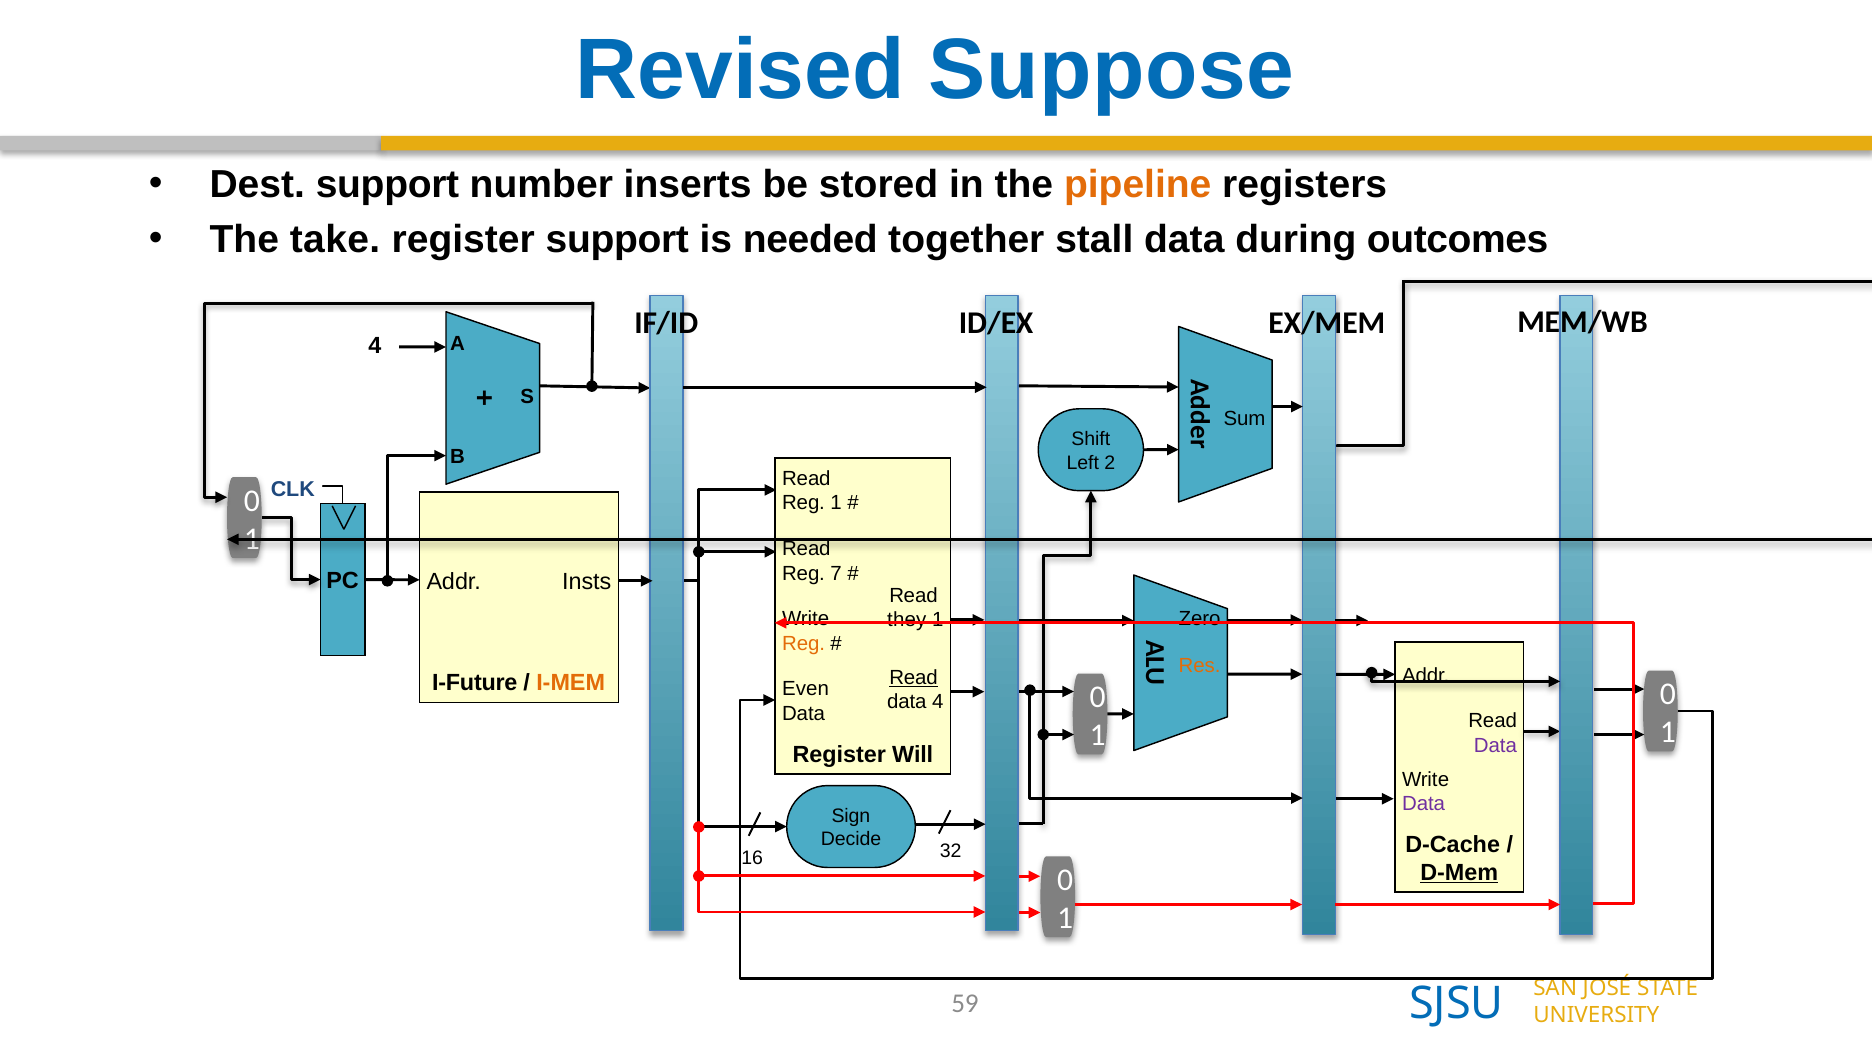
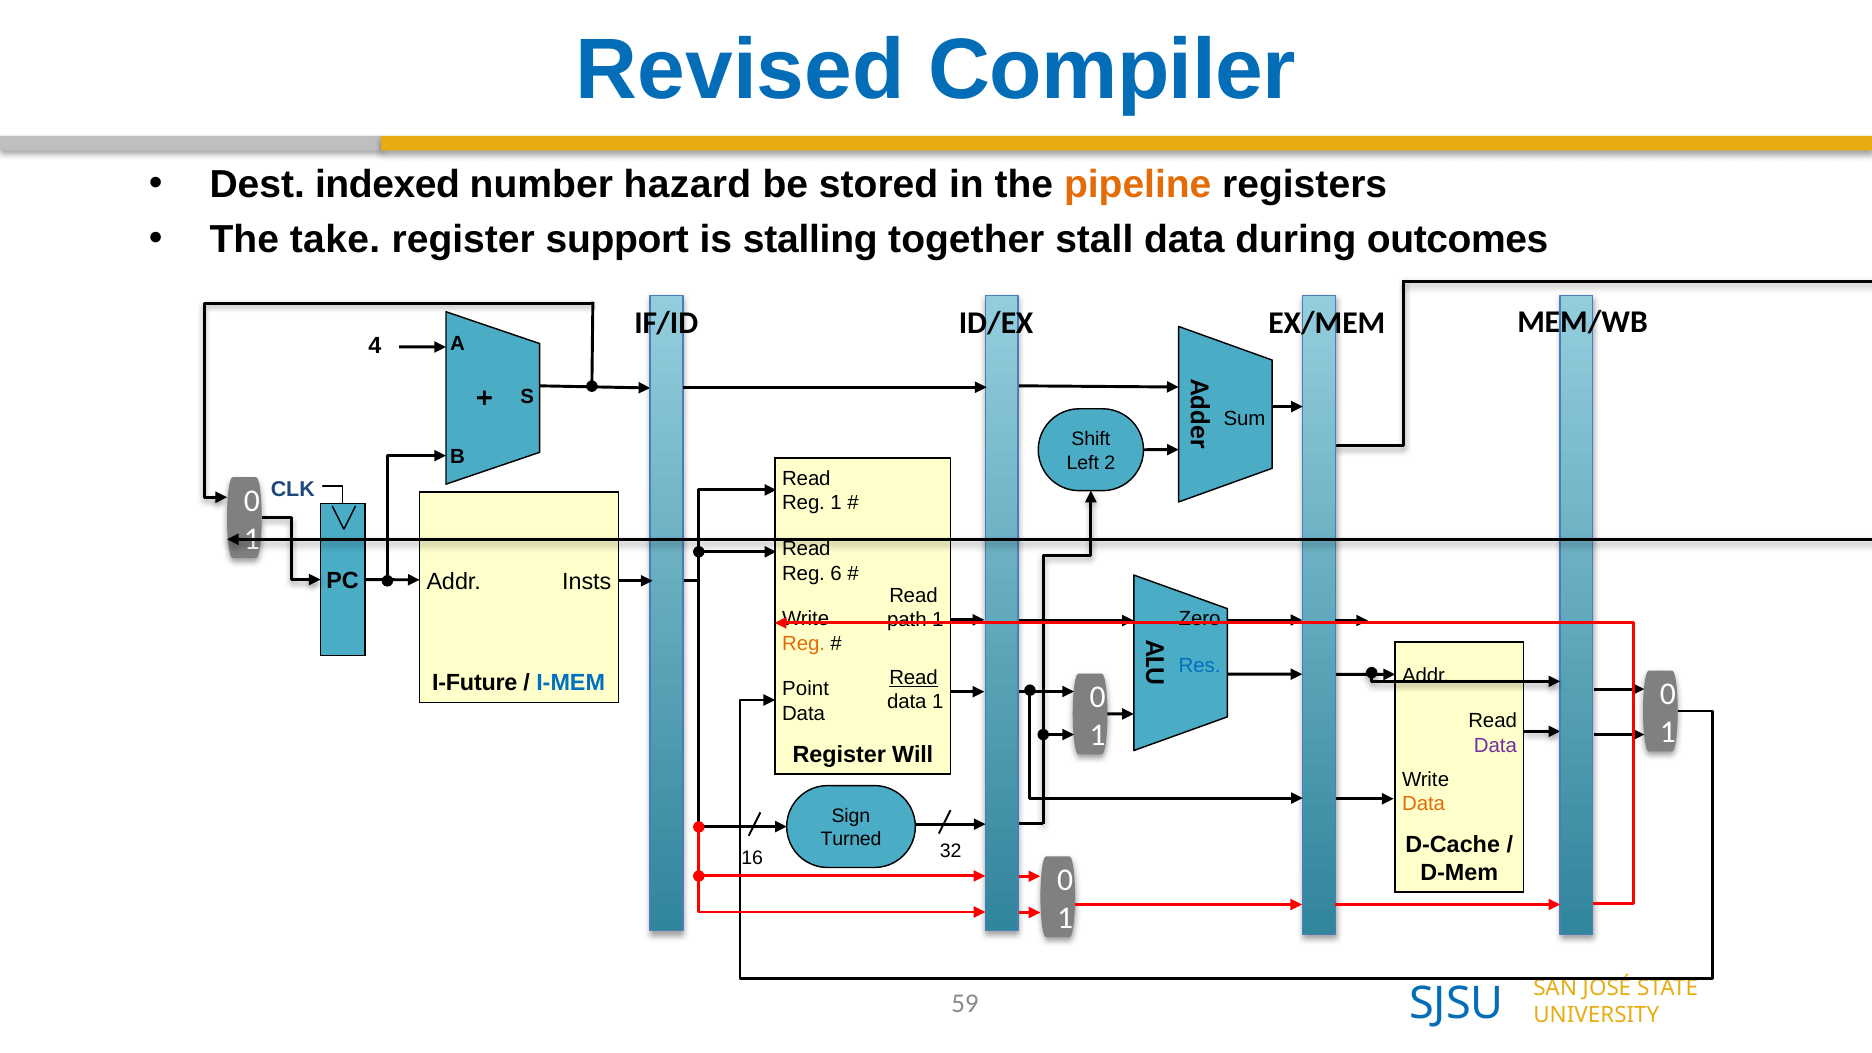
Suppose: Suppose -> Compiler (1112, 70)
Dest support: support -> indexed (388, 185)
inserts: inserts -> hazard (687, 185)
needed: needed -> stalling (810, 240)
7: 7 -> 6 (836, 573)
they: they -> path (907, 620)
Res colour: orange -> blue (1200, 666)
I-MEM colour: orange -> blue (571, 683)
Even: Even -> Point (806, 689)
data 4: 4 -> 1 (938, 702)
Data colour: purple -> orange (1424, 804)
Decide: Decide -> Turned (851, 840)
D-Mem underline: present -> none (1459, 873)
